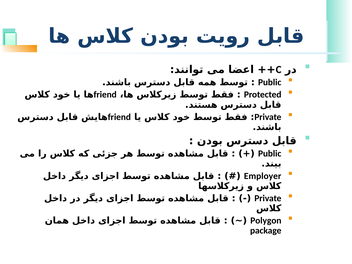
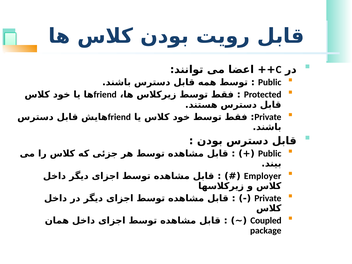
Polygon: Polygon -> Coupled (266, 221)
